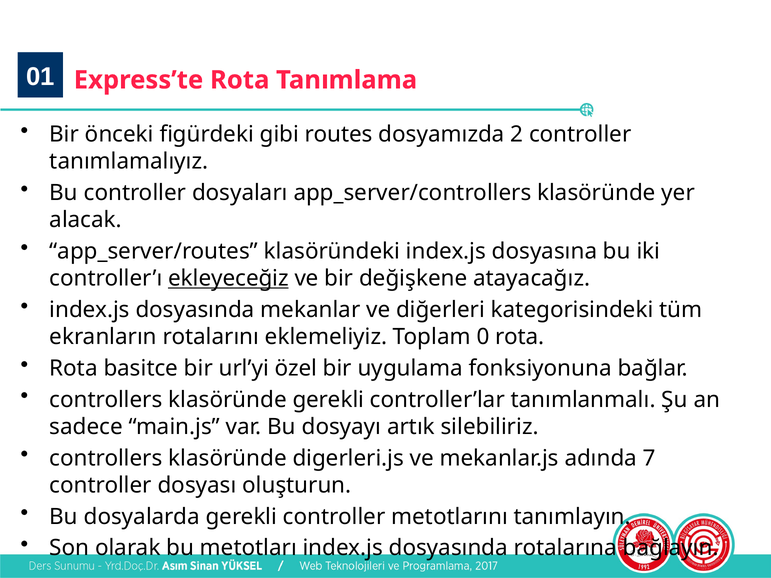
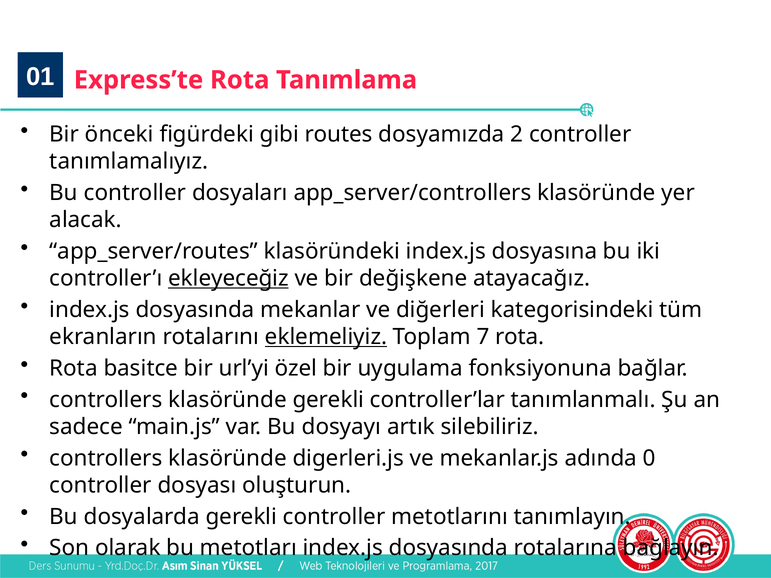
eklemeliyiz underline: none -> present (326, 337)
0: 0 -> 7 (483, 337)
7: 7 -> 0 (649, 458)
